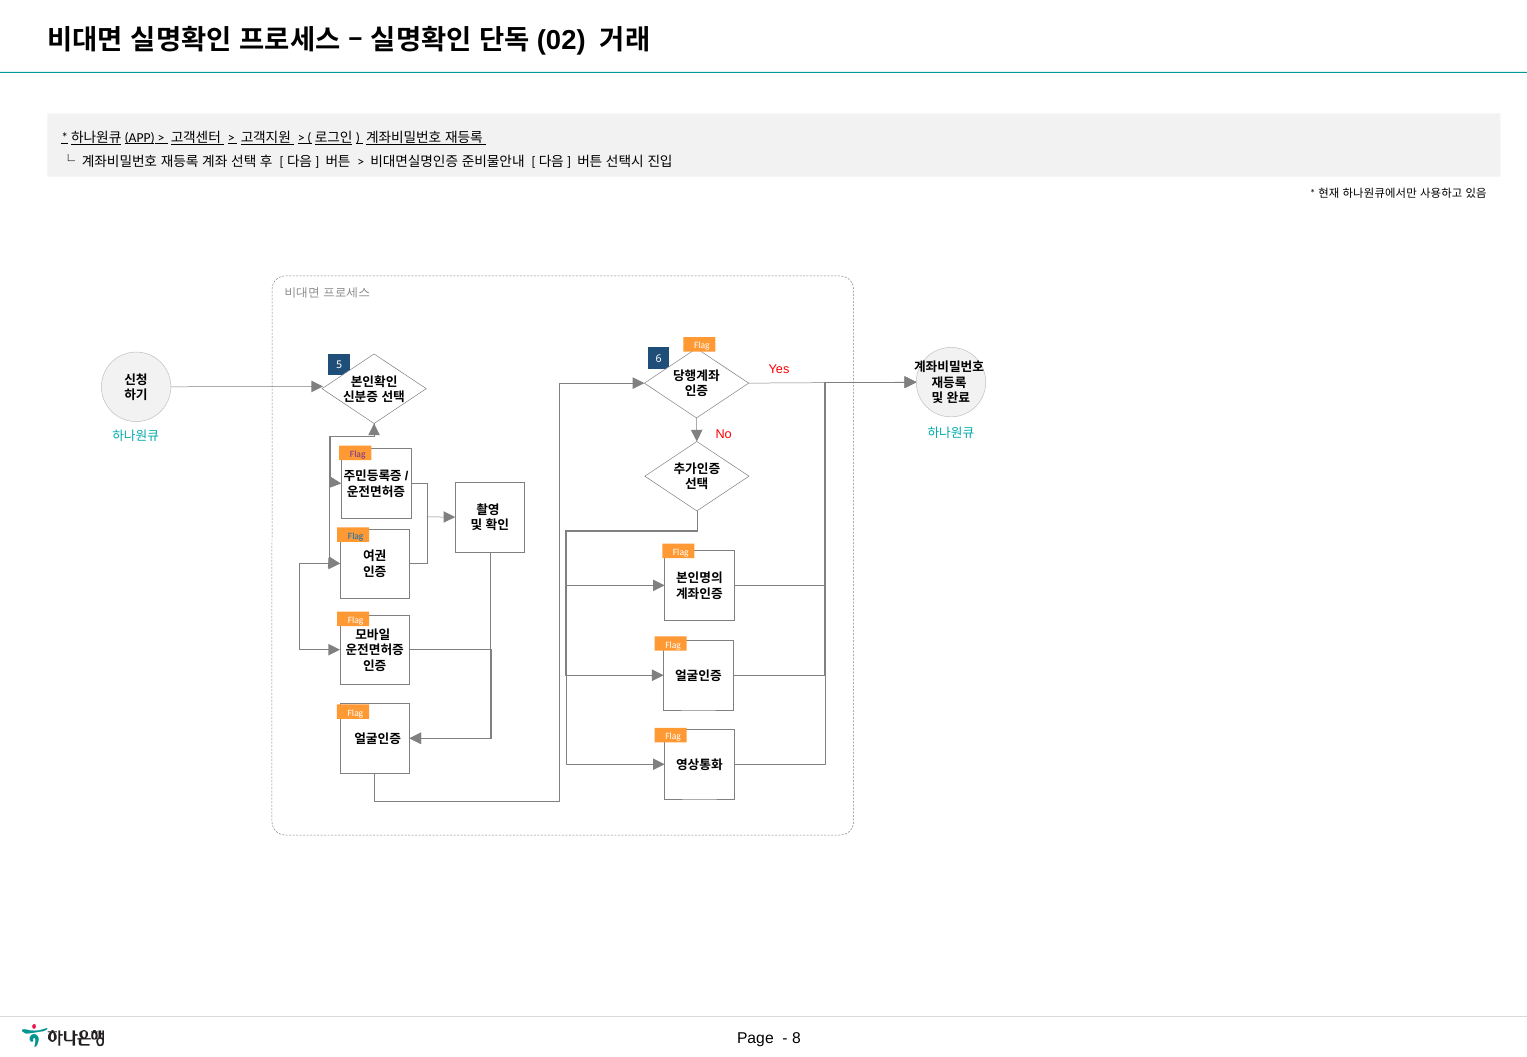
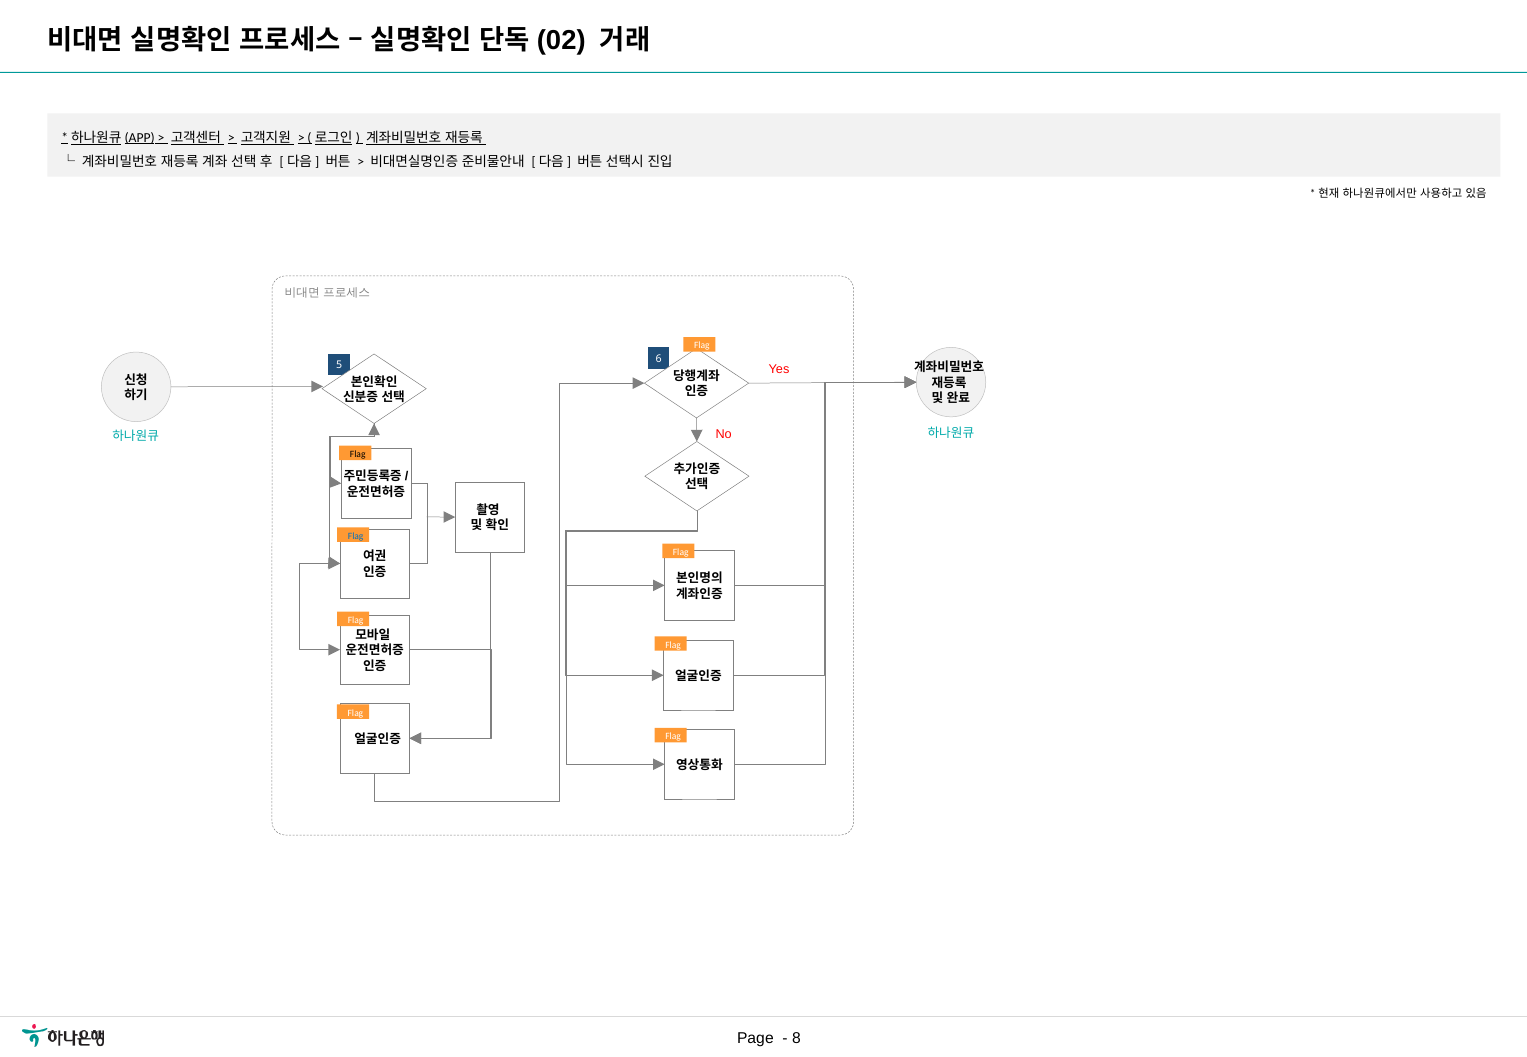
Flag colour: purple -> black (358, 454)
